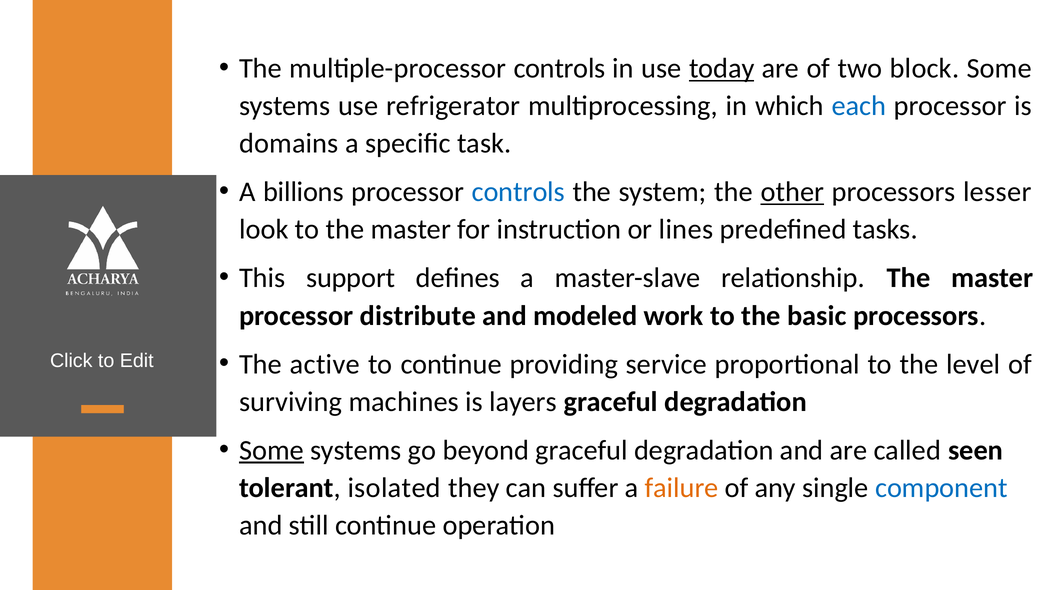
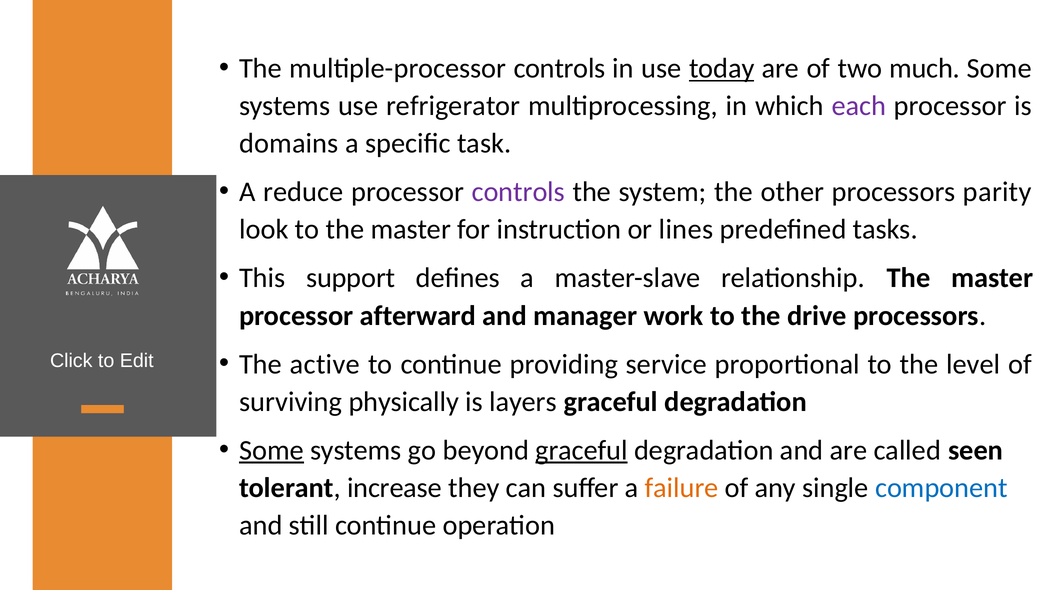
block: block -> much (925, 68)
each colour: blue -> purple (859, 106)
billions: billions -> reduce (303, 192)
controls colour: blue -> purple (518, 192)
other underline: present -> none (792, 192)
lesser: lesser -> parity (997, 192)
distribute: distribute -> afterward (418, 316)
modeled: modeled -> manager (585, 316)
basic: basic -> drive (817, 316)
machines: machines -> physically (404, 402)
graceful underline: none -> present (582, 450)
isolated: isolated -> increase (394, 488)
